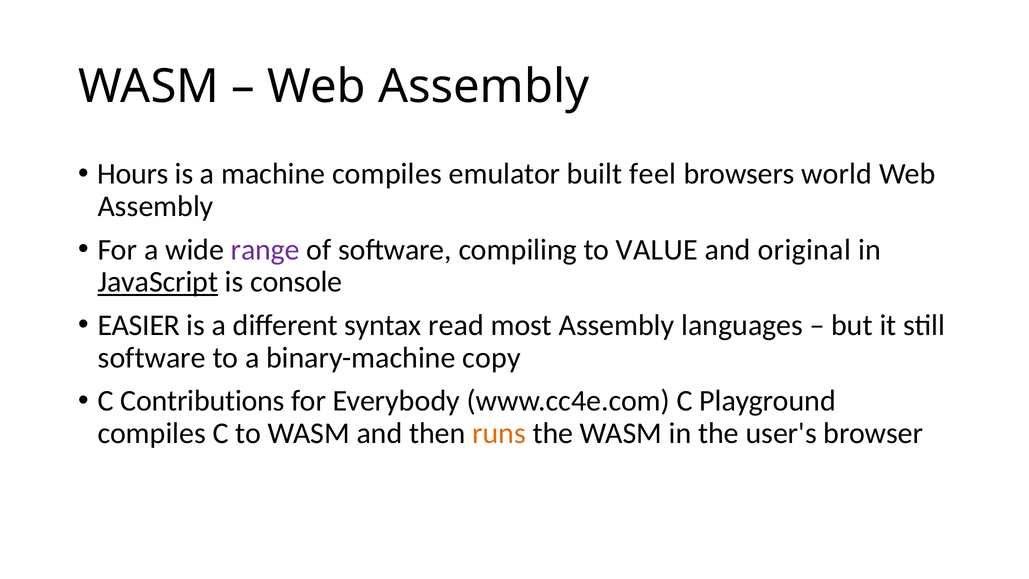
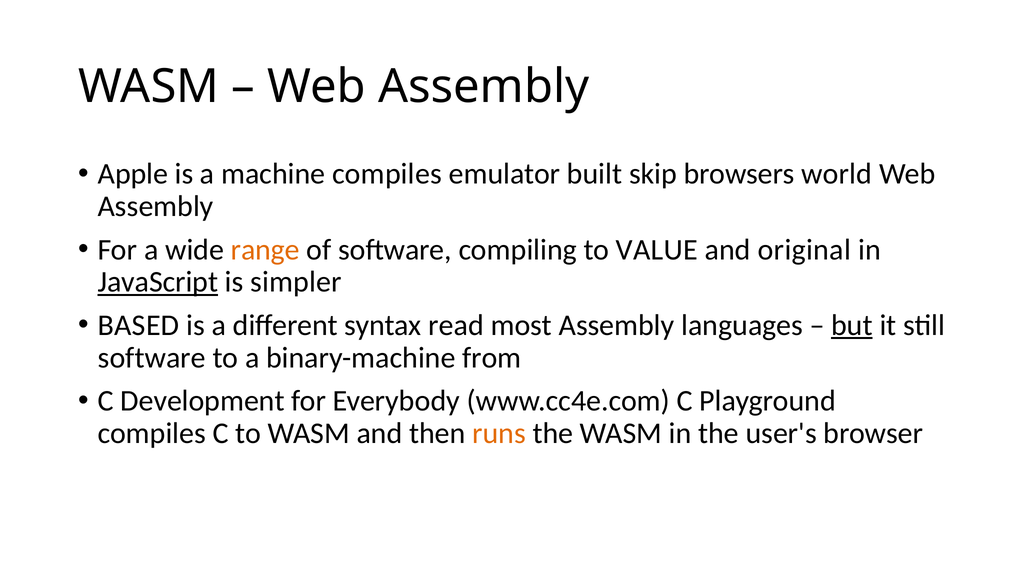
Hours: Hours -> Apple (133, 174)
feel: feel -> skip (653, 174)
range colour: purple -> orange (265, 250)
console: console -> simpler (296, 282)
EASIER: EASIER -> BASED (139, 325)
but underline: none -> present (852, 325)
copy: copy -> from (492, 358)
Contributions: Contributions -> Development (202, 401)
